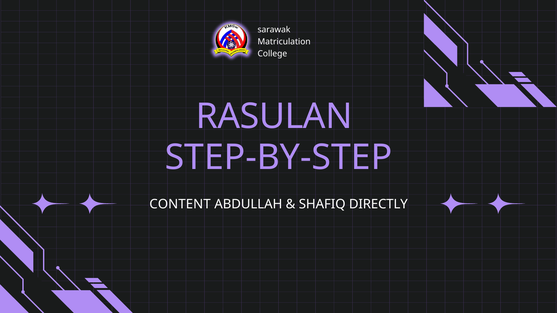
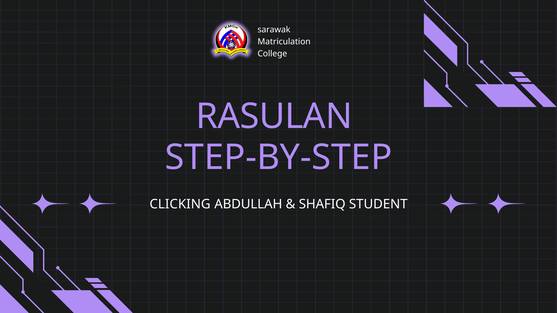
CONTENT: CONTENT -> CLICKING (180, 205)
DIRECTLY: DIRECTLY -> STUDENT (378, 205)
